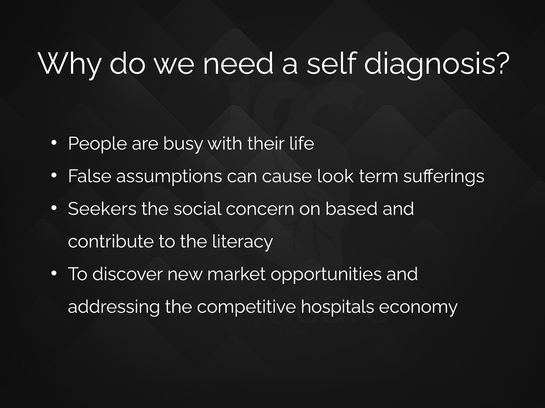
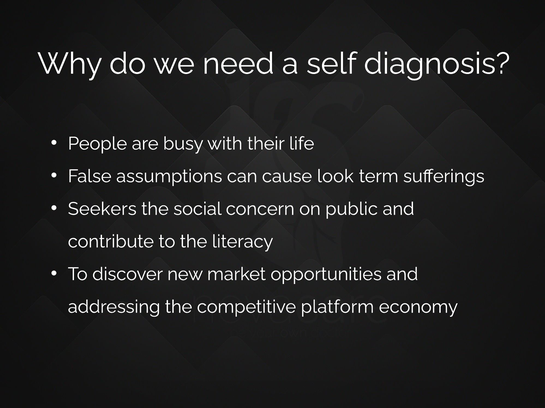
based: based -> public (352, 209)
hospitals: hospitals -> platform (337, 307)
